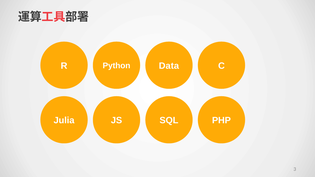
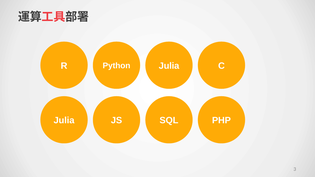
Python Data: Data -> Julia (169, 66)
